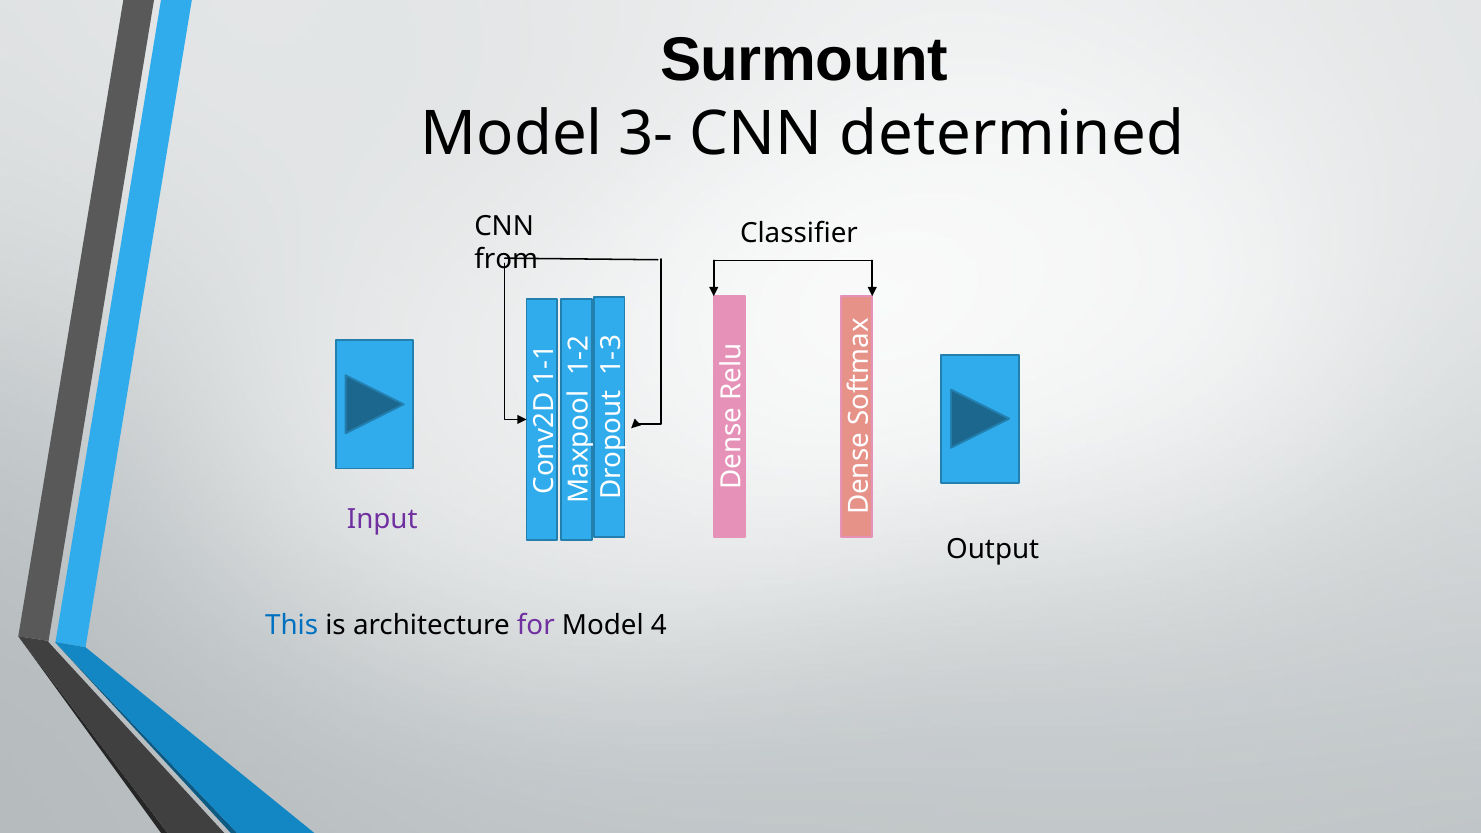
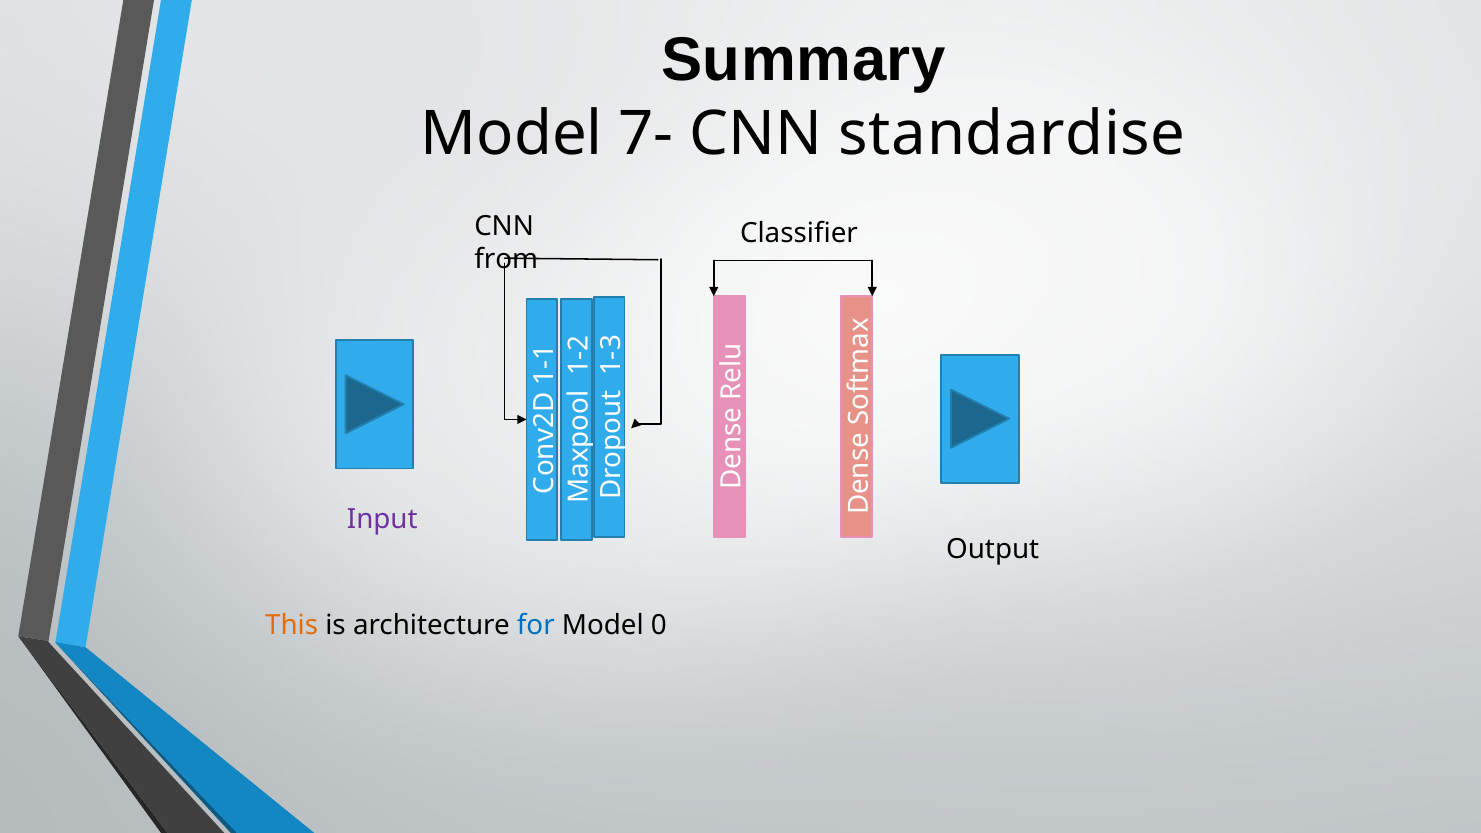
Surmount: Surmount -> Summary (804, 60)
3-: 3- -> 7- (646, 134)
determined: determined -> standardise (1012, 134)
This colour: blue -> orange (292, 625)
for colour: purple -> blue (536, 625)
4: 4 -> 0 (659, 625)
